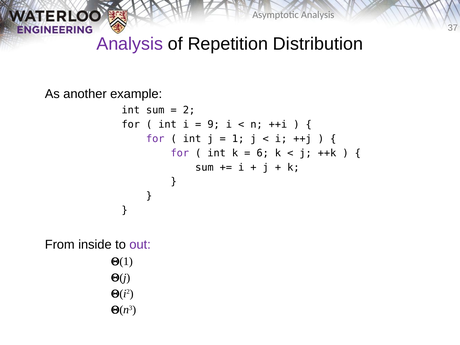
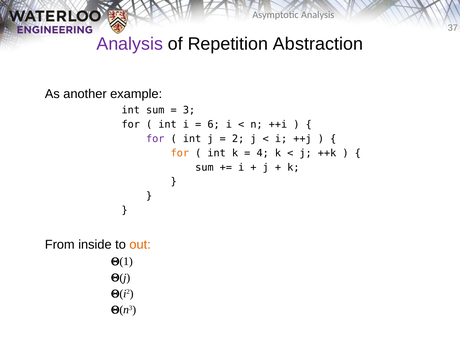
Distribution: Distribution -> Abstraction (318, 44)
2: 2 -> 3 (189, 110)
9: 9 -> 6 (214, 124)
1: 1 -> 2 (238, 139)
for colour: purple -> orange (180, 153)
6: 6 -> 4 (263, 153)
out colour: purple -> orange (140, 245)
